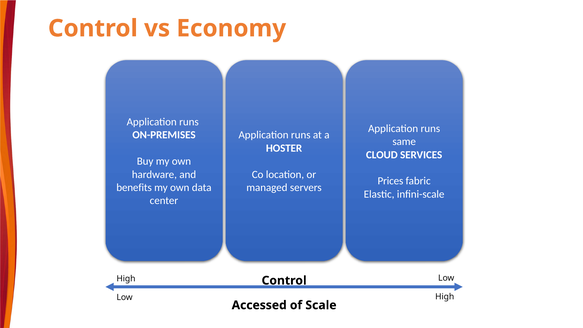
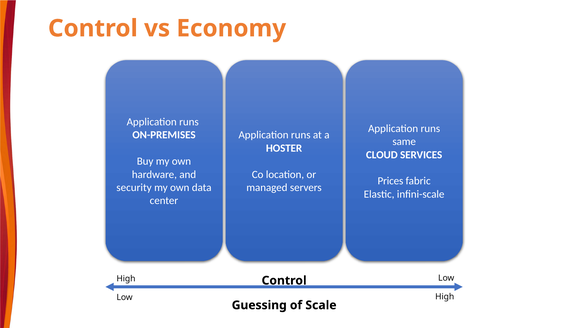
benefits: benefits -> security (134, 187)
Accessed: Accessed -> Guessing (259, 305)
